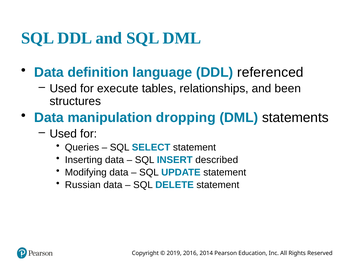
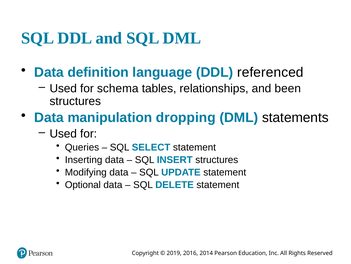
execute: execute -> schema (118, 88)
INSERT described: described -> structures (217, 159)
Russian: Russian -> Optional (83, 184)
